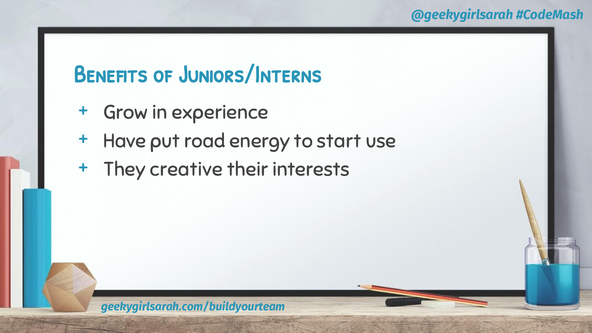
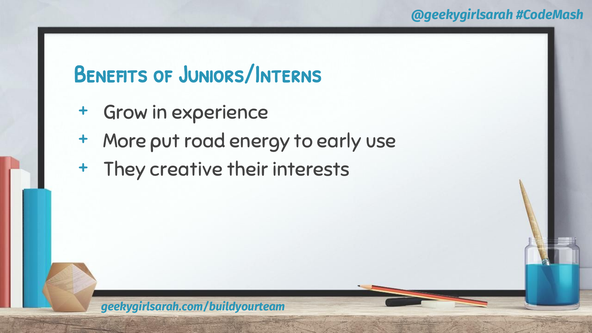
Have: Have -> More (125, 141)
start: start -> early (339, 141)
